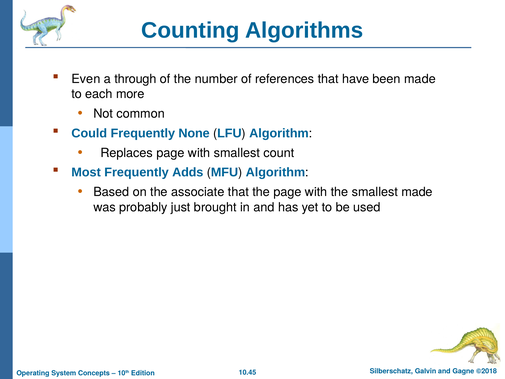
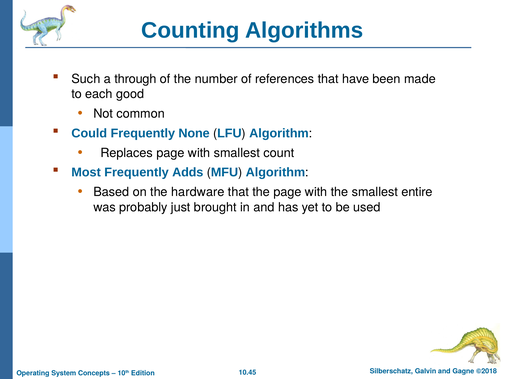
Even: Even -> Such (86, 79)
more: more -> good (130, 94)
associate: associate -> hardware (198, 192)
smallest made: made -> entire (417, 192)
